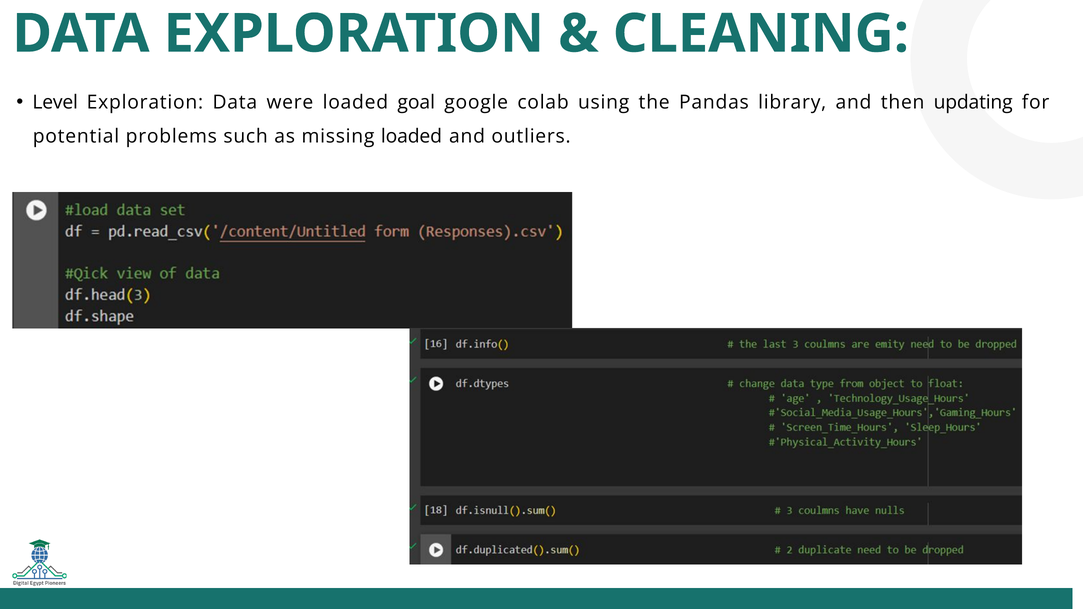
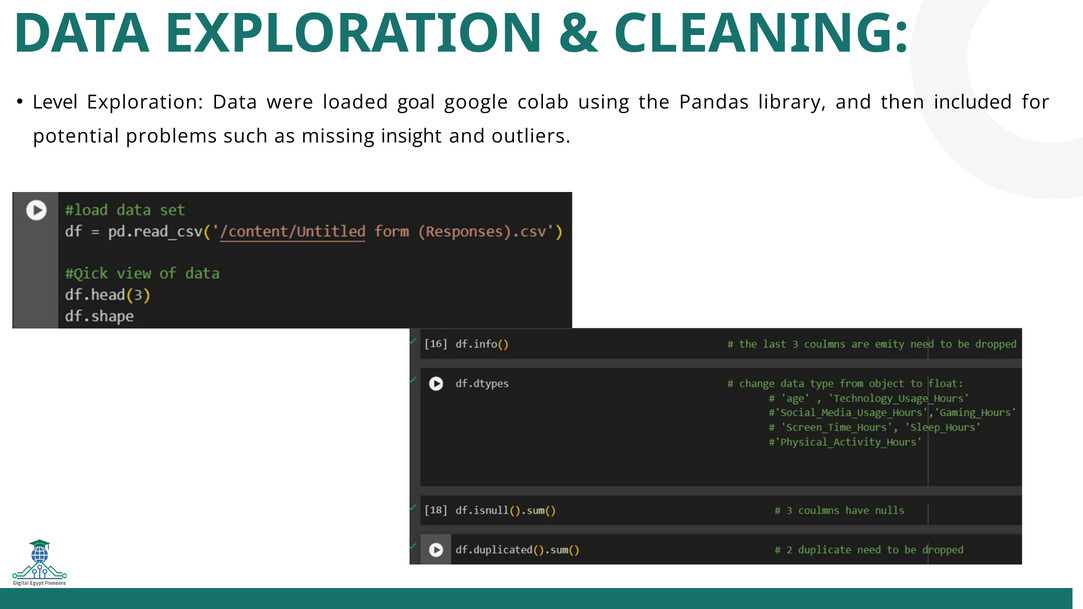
updating: updating -> included (973, 102)
missing loaded: loaded -> insight (411, 136)
